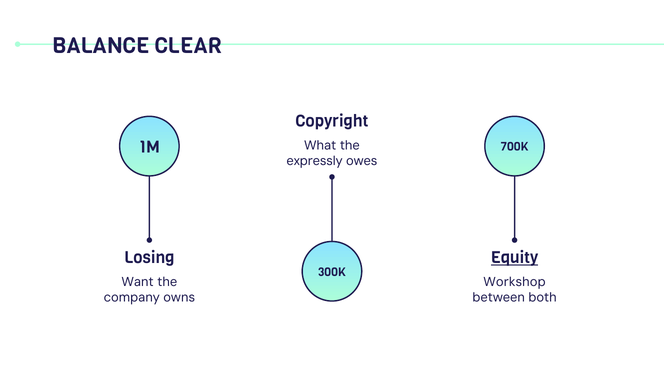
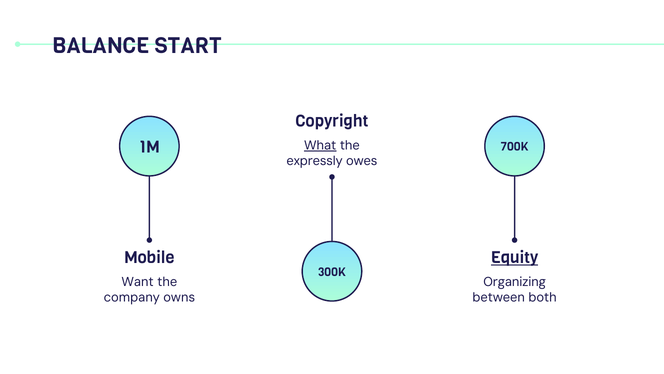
CLEAR: CLEAR -> START (188, 46)
What underline: none -> present (320, 145)
Losing: Losing -> Mobile (149, 258)
Workshop: Workshop -> Organizing (515, 282)
